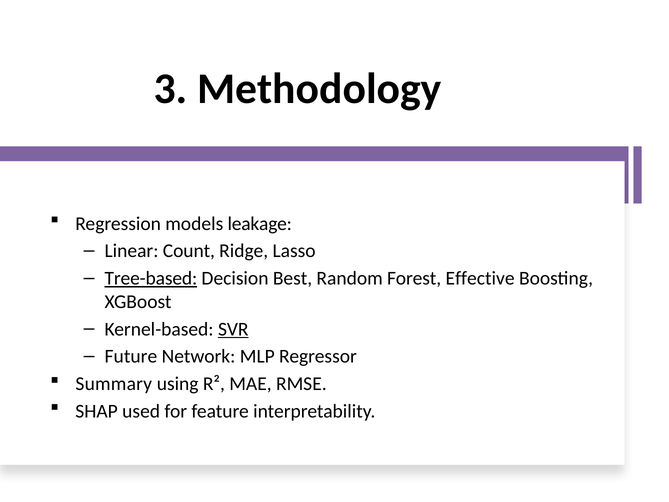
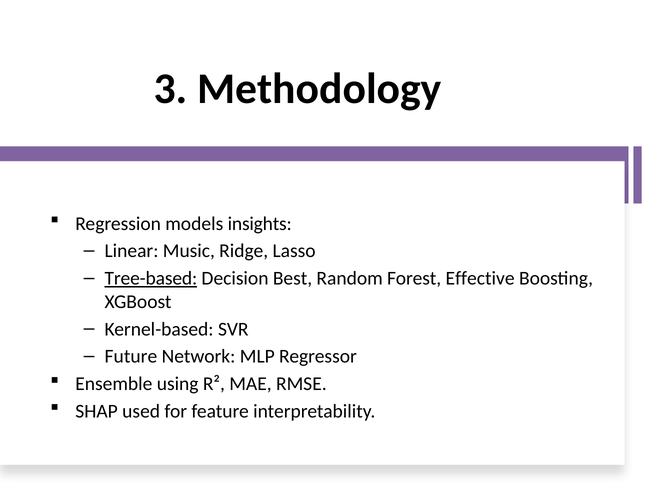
leakage: leakage -> insights (260, 224)
Count: Count -> Music (189, 251)
SVR underline: present -> none (233, 329)
Summary: Summary -> Ensemble (114, 384)
